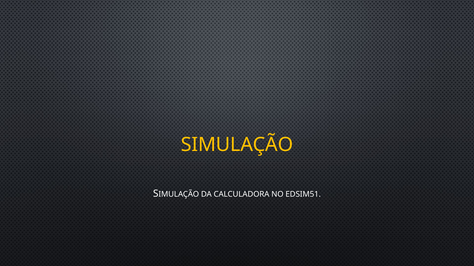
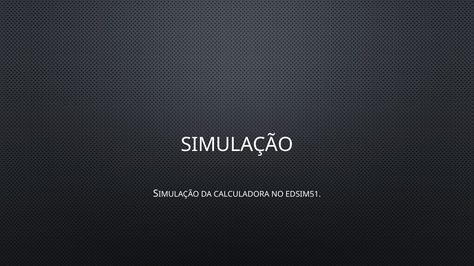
SIMULAÇÃO colour: yellow -> white (237, 145)
